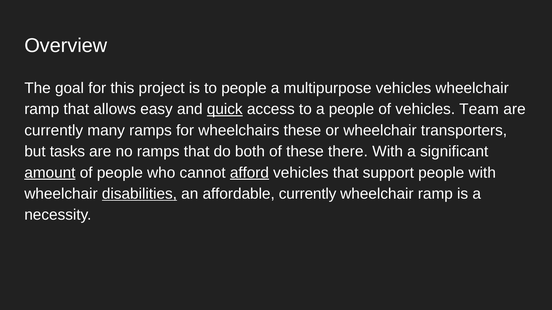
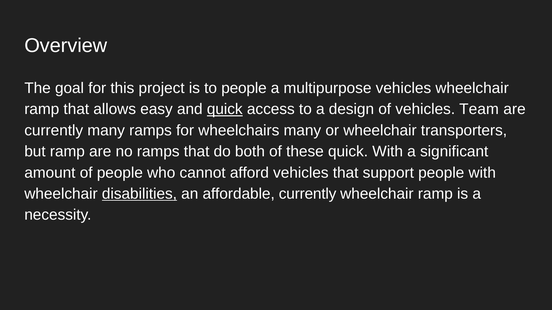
a people: people -> design (351, 109)
wheelchairs these: these -> many (302, 131)
but tasks: tasks -> ramp (67, 152)
these there: there -> quick (348, 152)
amount underline: present -> none (50, 173)
afford underline: present -> none (249, 173)
